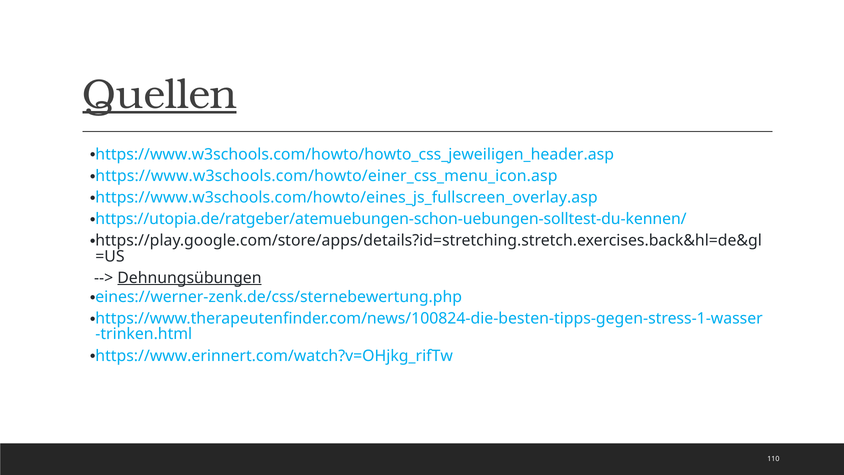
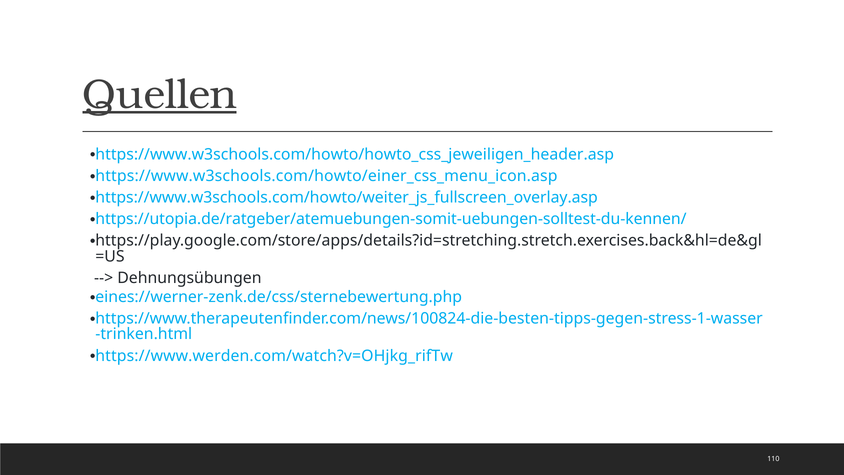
https://www.w3schools.com/howto/eines_js_fullscreen_overlay.asp: https://www.w3schools.com/howto/eines_js_fullscreen_overlay.asp -> https://www.w3schools.com/howto/weiter_js_fullscreen_overlay.asp (347, 197)
https://utopia.de/ratgeber/atemuebungen-schon-uebungen-solltest-du-kennen/: https://utopia.de/ratgeber/atemuebungen-schon-uebungen-solltest-du-kennen/ -> https://utopia.de/ratgeber/atemuebungen-somit-uebungen-solltest-du-kennen/ (391, 219)
Dehnungsübungen underline: present -> none (189, 278)
https://www.erinnert.com/watch?v=OHjkg_rifTw: https://www.erinnert.com/watch?v=OHjkg_rifTw -> https://www.werden.com/watch?v=OHjkg_rifTw (274, 356)
